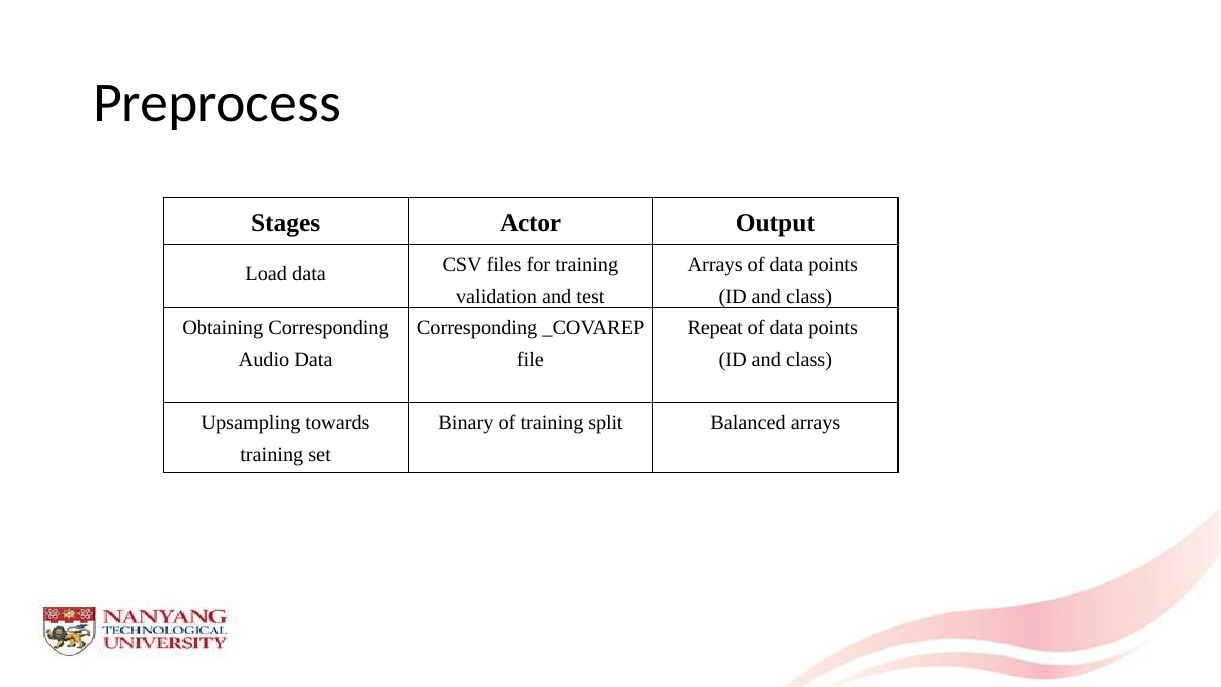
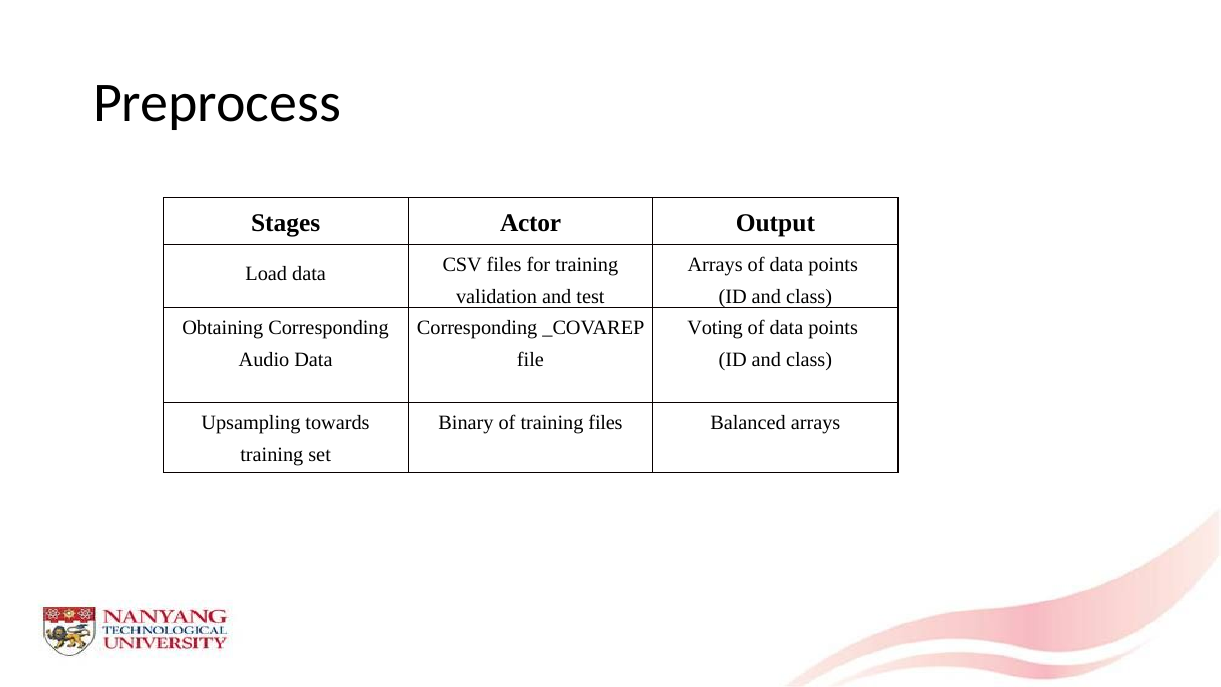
Repeat: Repeat -> Voting (715, 328)
training split: split -> files (606, 423)
